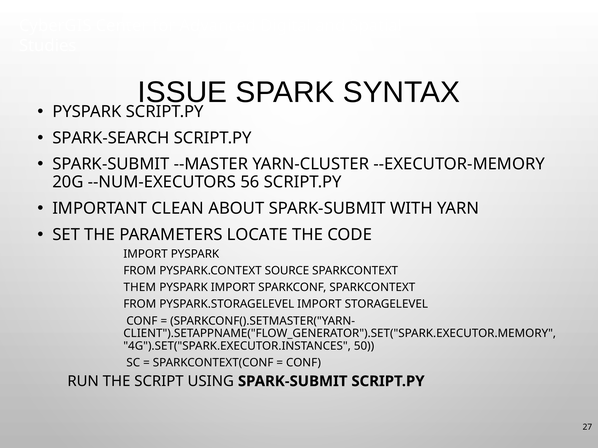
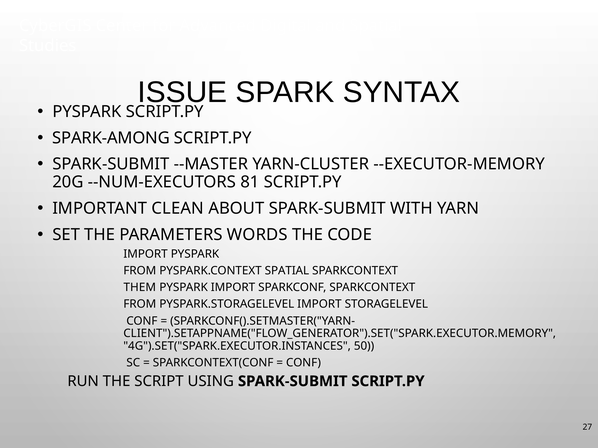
SPARK-SEARCH: SPARK-SEARCH -> SPARK-AMONG (111, 138)
56: 56 -> 81 (250, 182)
LOCATE: LOCATE -> WORDS (257, 235)
PYSPARK.CONTEXT SOURCE: SOURCE -> SPATIAL (287, 271)
